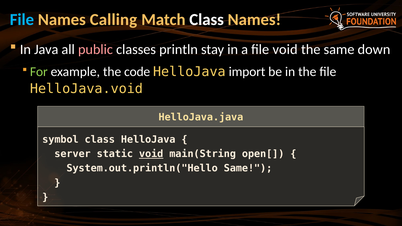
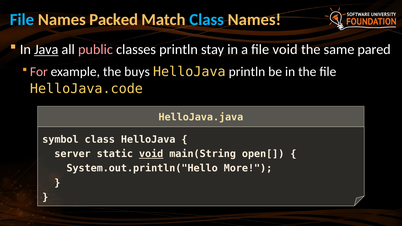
Calling: Calling -> Packed (114, 20)
Class colour: white -> light blue (207, 20)
Java underline: none -> present (46, 50)
down: down -> pared (374, 50)
For colour: light green -> pink (39, 72)
code: code -> buys (137, 72)
HelloJava import: import -> println (247, 72)
HelloJava.void: HelloJava.void -> HelloJava.code (86, 89)
System.out.println("Hello Same: Same -> More (248, 168)
